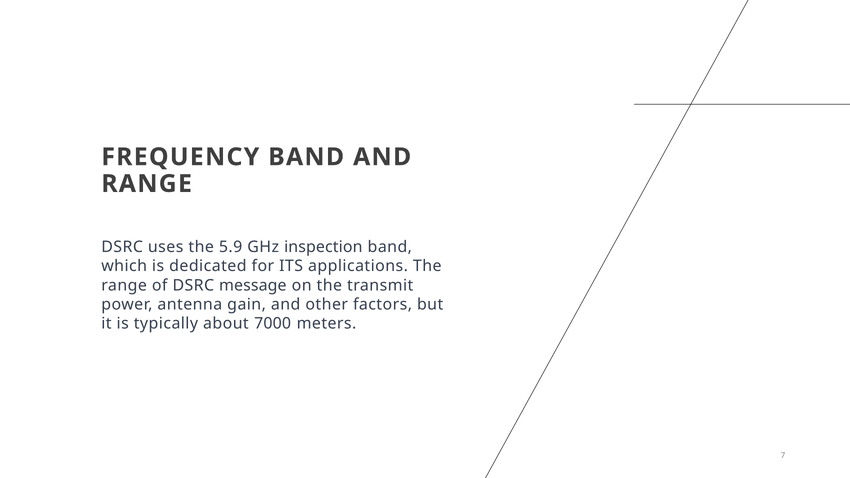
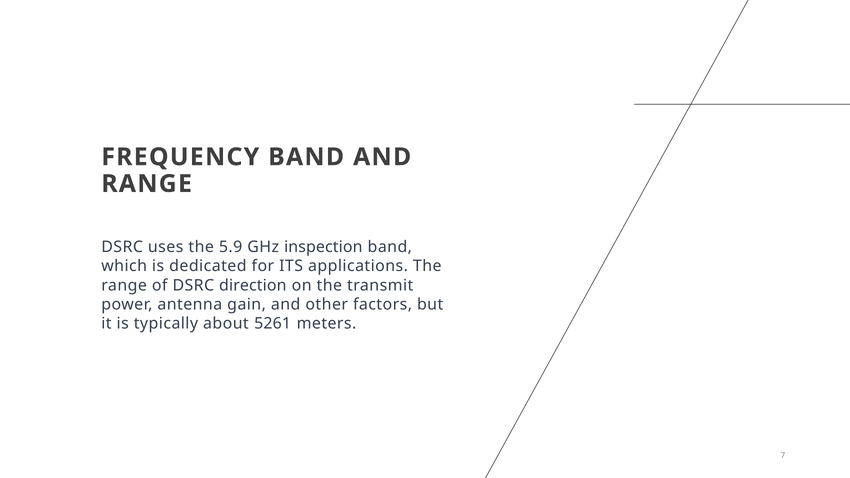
message: message -> direction (253, 285)
7000: 7000 -> 5261 (273, 324)
